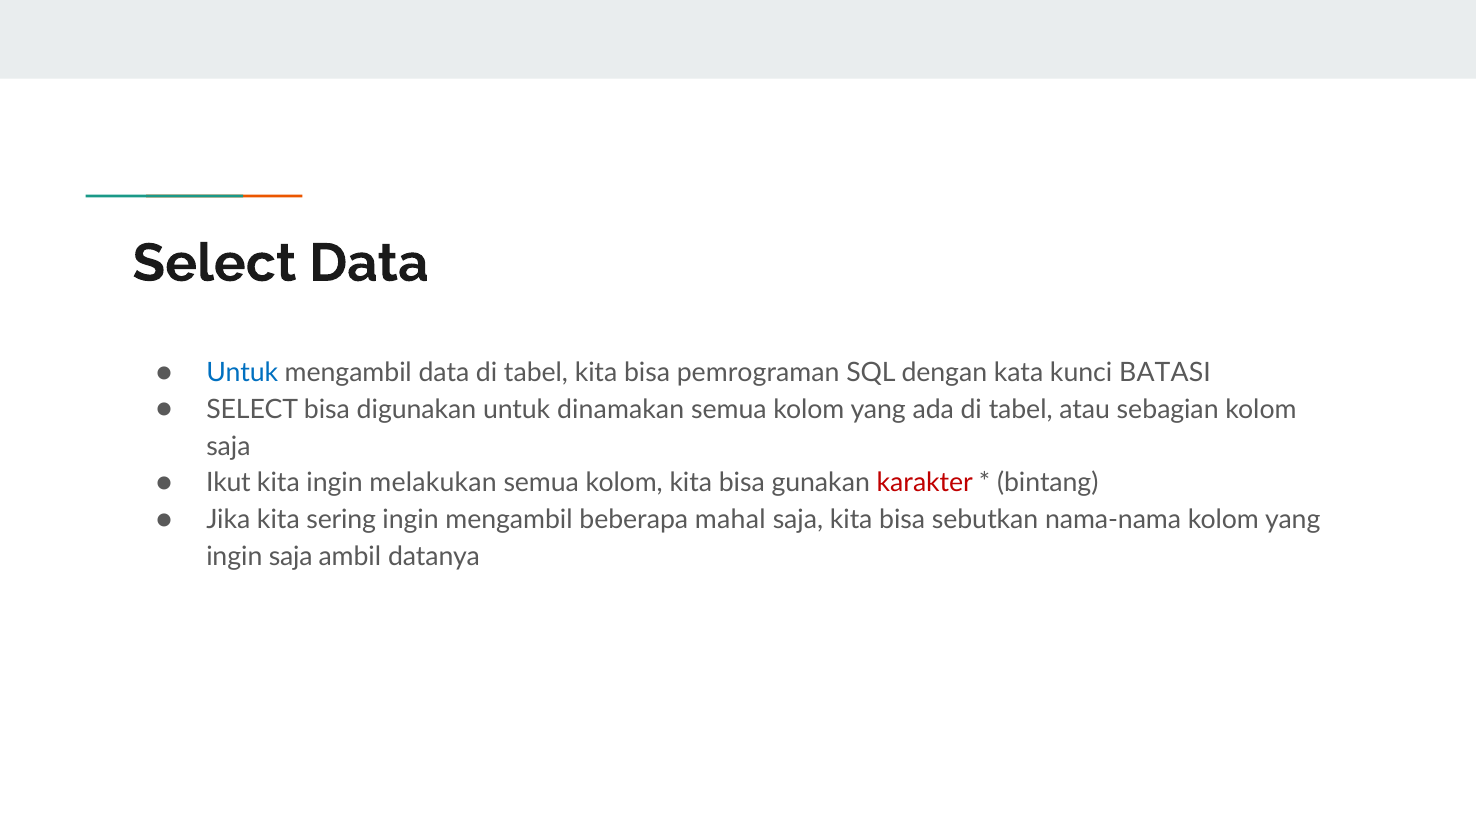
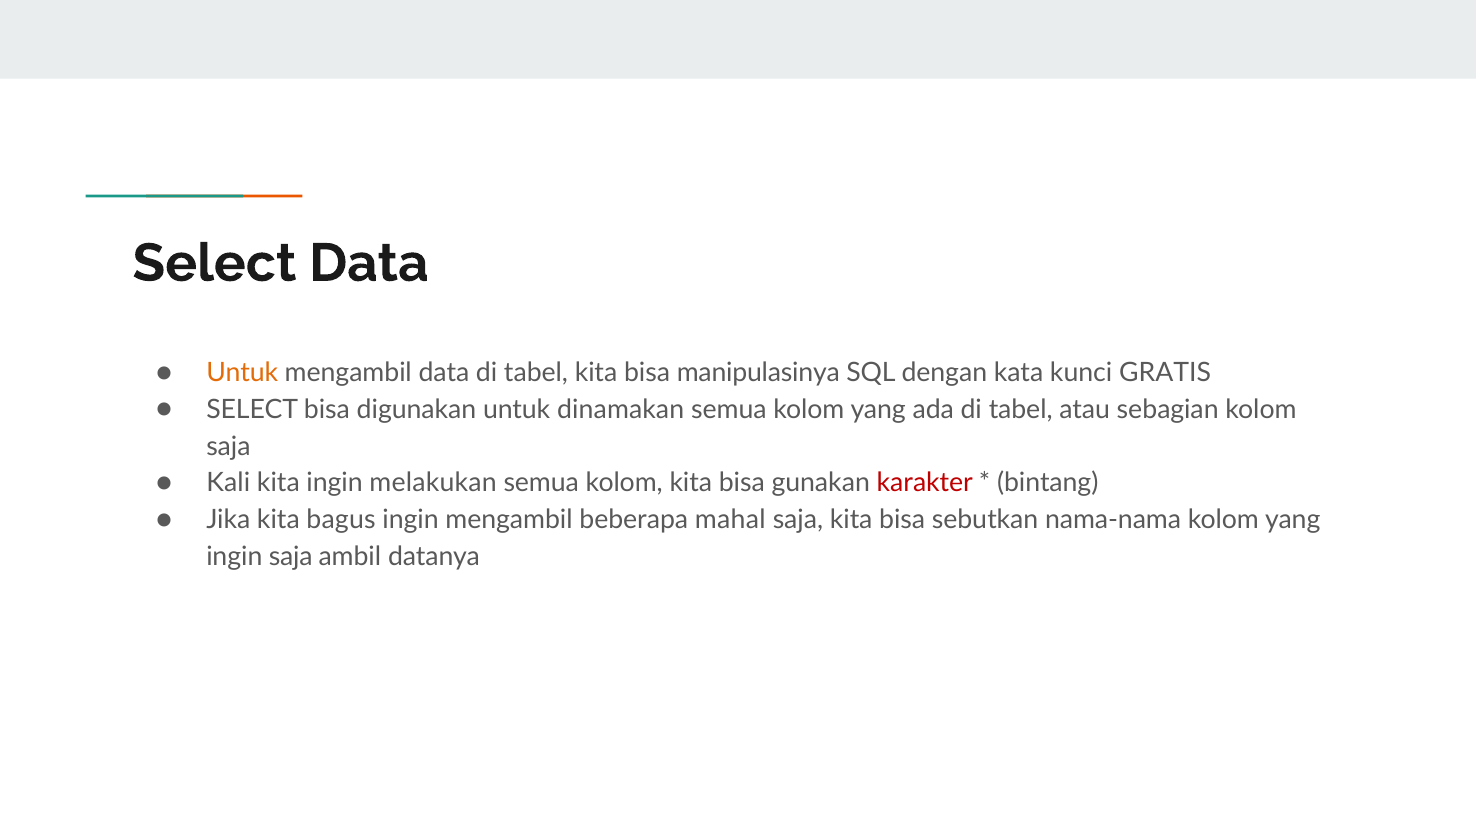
Untuk colour: blue -> orange (242, 373)
pemrograman: pemrograman -> manipulasinya (758, 373)
BATASI: BATASI -> GRATIS (1165, 373)
Ikut: Ikut -> Kali (228, 483)
sering: sering -> bagus (341, 520)
